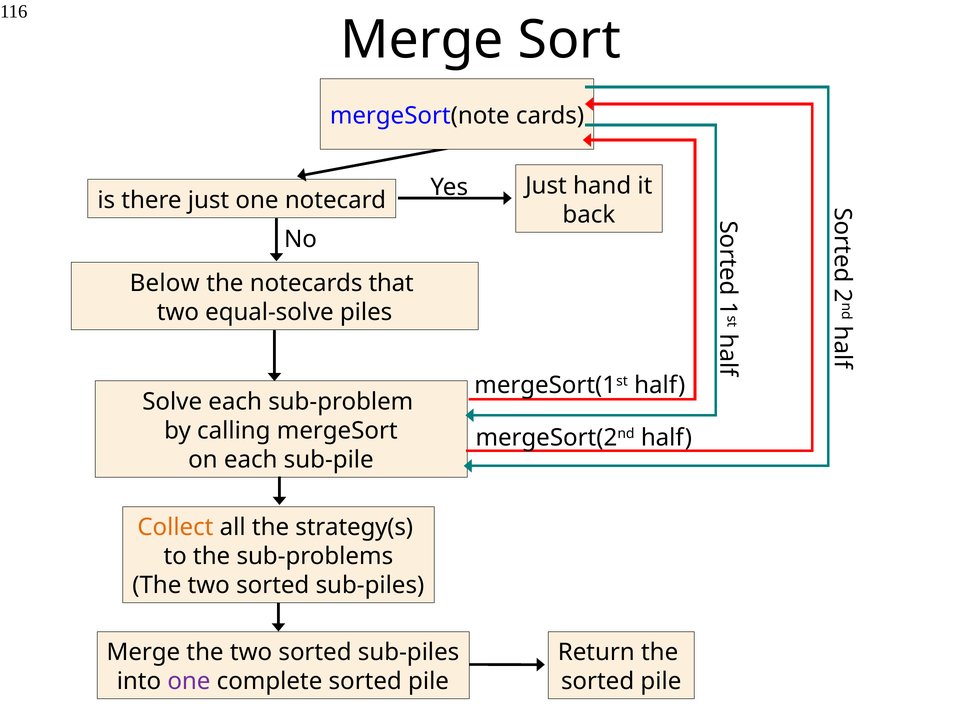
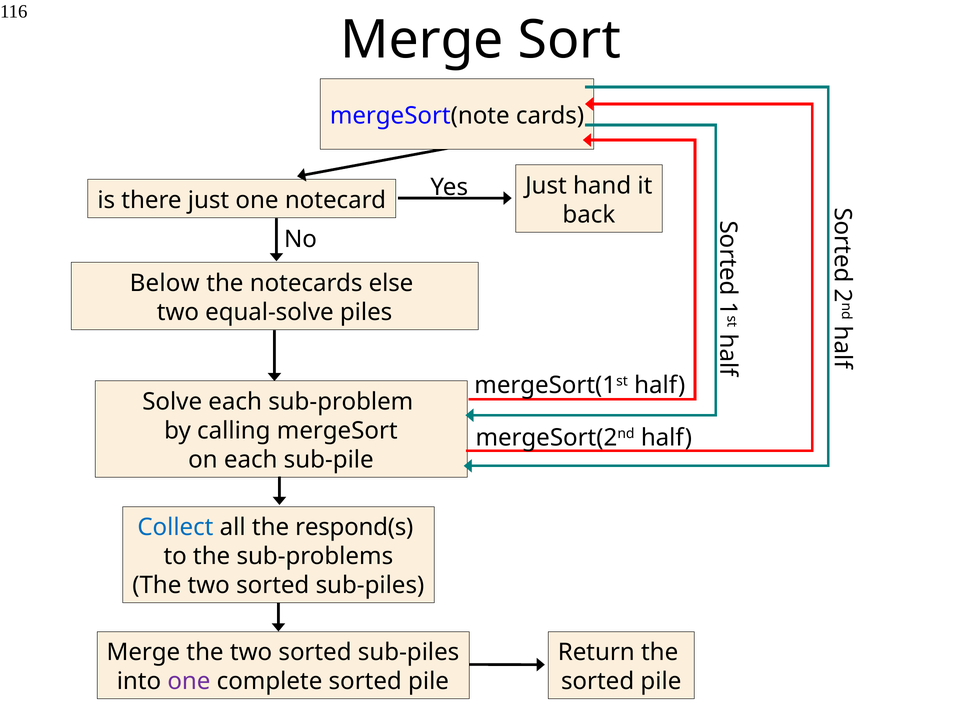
that: that -> else (391, 283)
Collect colour: orange -> blue (175, 527)
strategy(s: strategy(s -> respond(s (354, 527)
